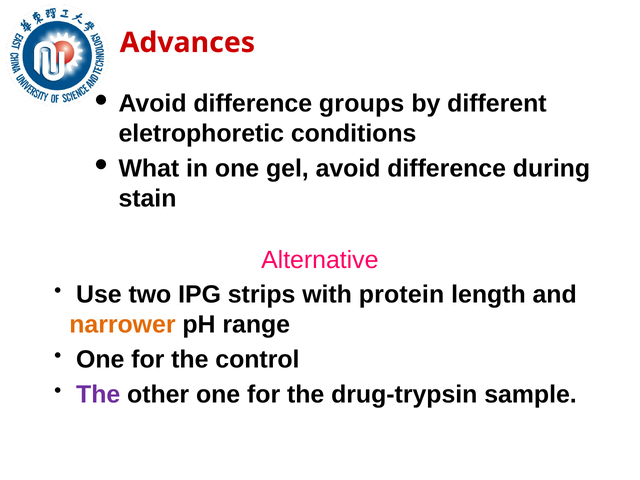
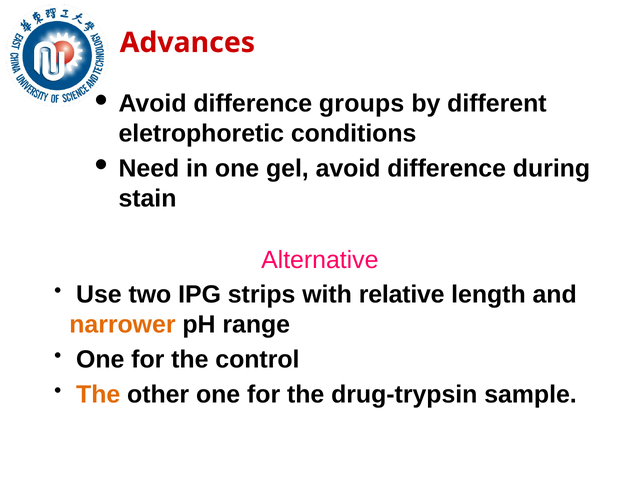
What: What -> Need (149, 168)
protein: protein -> relative (402, 295)
The colour: purple -> orange (98, 394)
